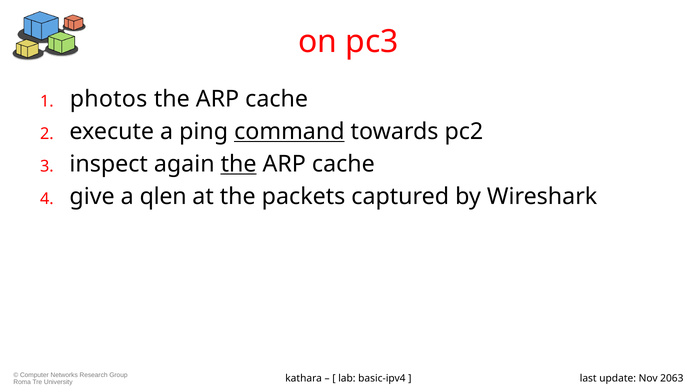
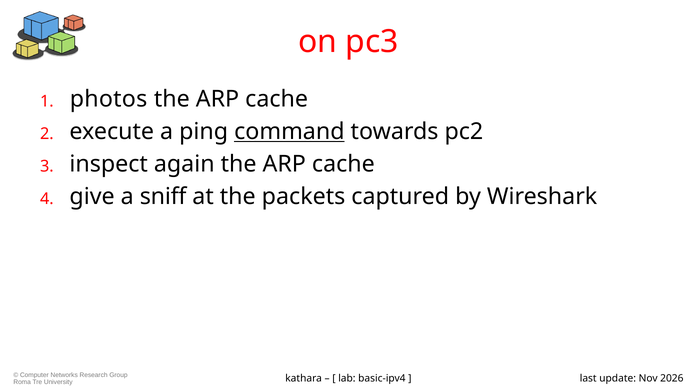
the underline: present -> none (239, 164)
qlen: qlen -> sniff (163, 197)
2063: 2063 -> 2026 (672, 378)
